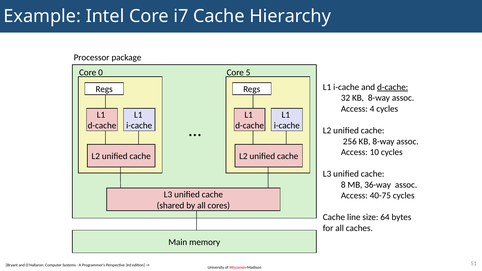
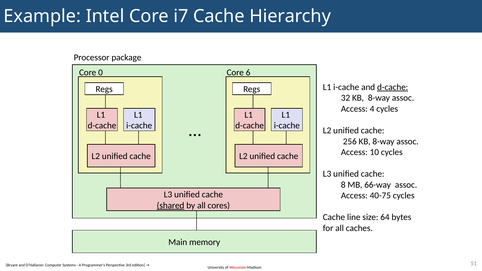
5: 5 -> 6 (248, 72)
36-way: 36-way -> 66-way (378, 185)
shared underline: none -> present (171, 205)
